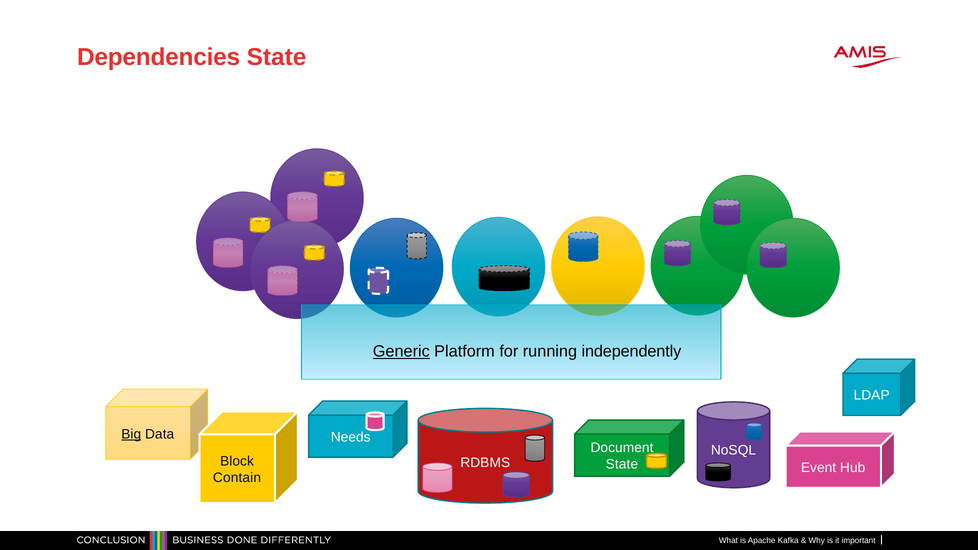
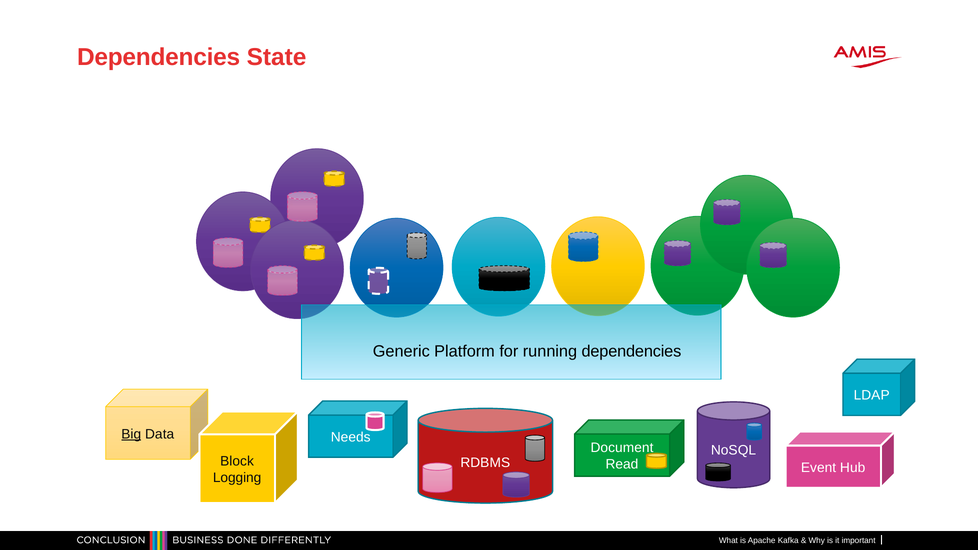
Generic underline: present -> none (401, 352)
running independently: independently -> dependencies (631, 352)
State: State -> Read (622, 464)
Contain: Contain -> Logging (237, 478)
